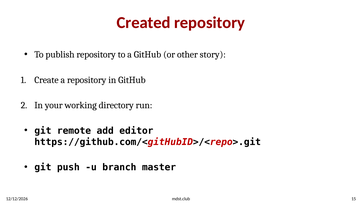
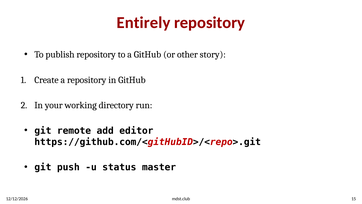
Created: Created -> Entirely (144, 23)
branch: branch -> status (119, 167)
